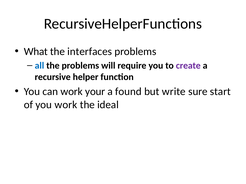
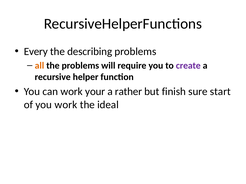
What: What -> Every (36, 52)
interfaces: interfaces -> describing (90, 52)
all colour: blue -> orange (39, 66)
found: found -> rather (129, 92)
write: write -> finish (174, 92)
